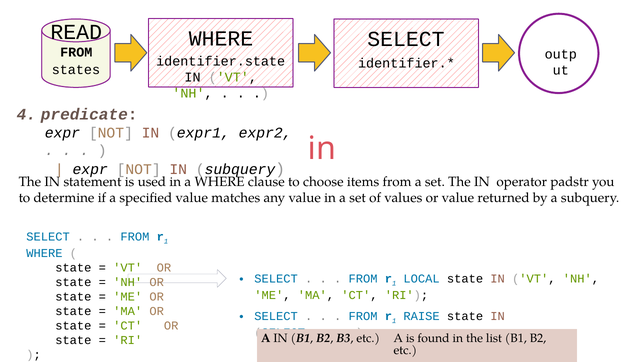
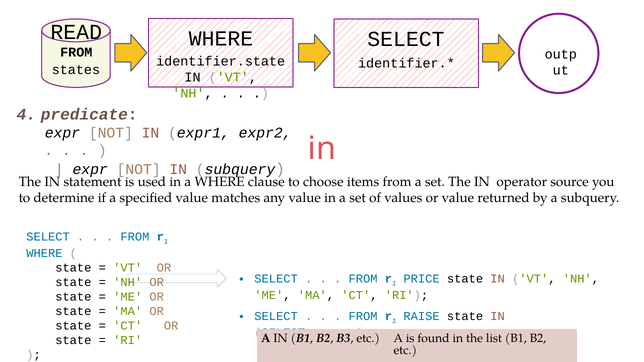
padstr: padstr -> source (570, 182)
LOCAL: LOCAL -> PRICE (422, 279)
